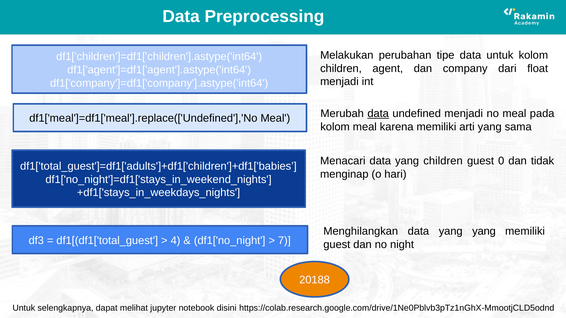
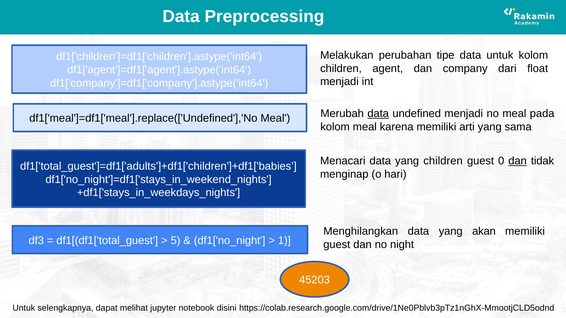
dan underline: none -> present (518, 161)
yang yang: yang -> akan (484, 232)
4: 4 -> 5 (175, 241)
7: 7 -> 1 (284, 241)
20188: 20188 -> 45203 (315, 280)
